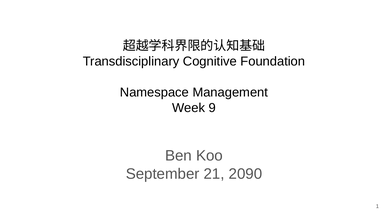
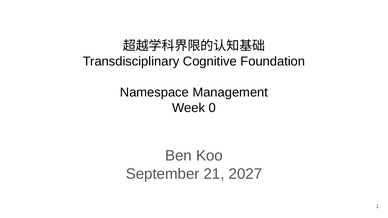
9: 9 -> 0 (212, 108)
2090: 2090 -> 2027 (245, 174)
